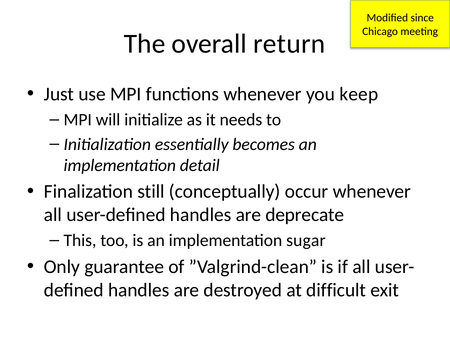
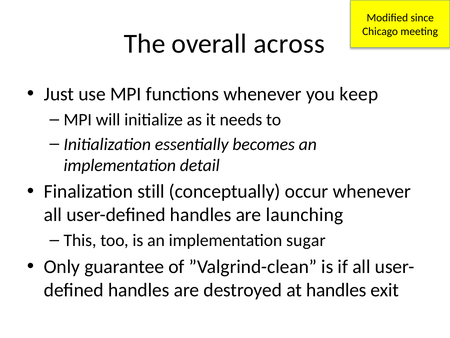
return: return -> across (289, 44)
deprecate: deprecate -> launching (305, 215)
at difficult: difficult -> handles (336, 290)
